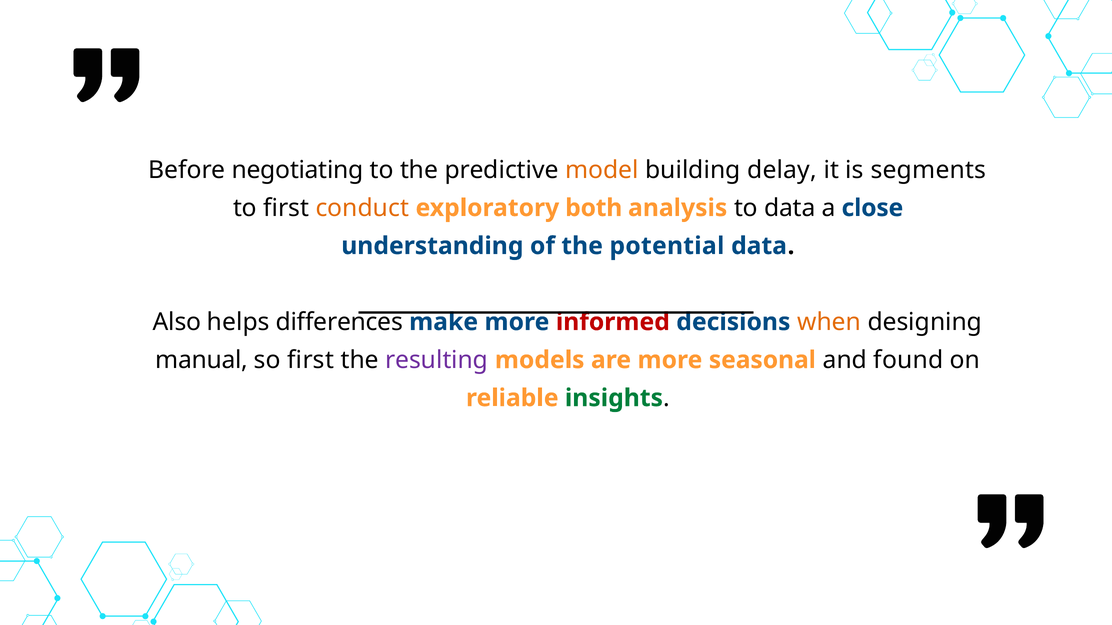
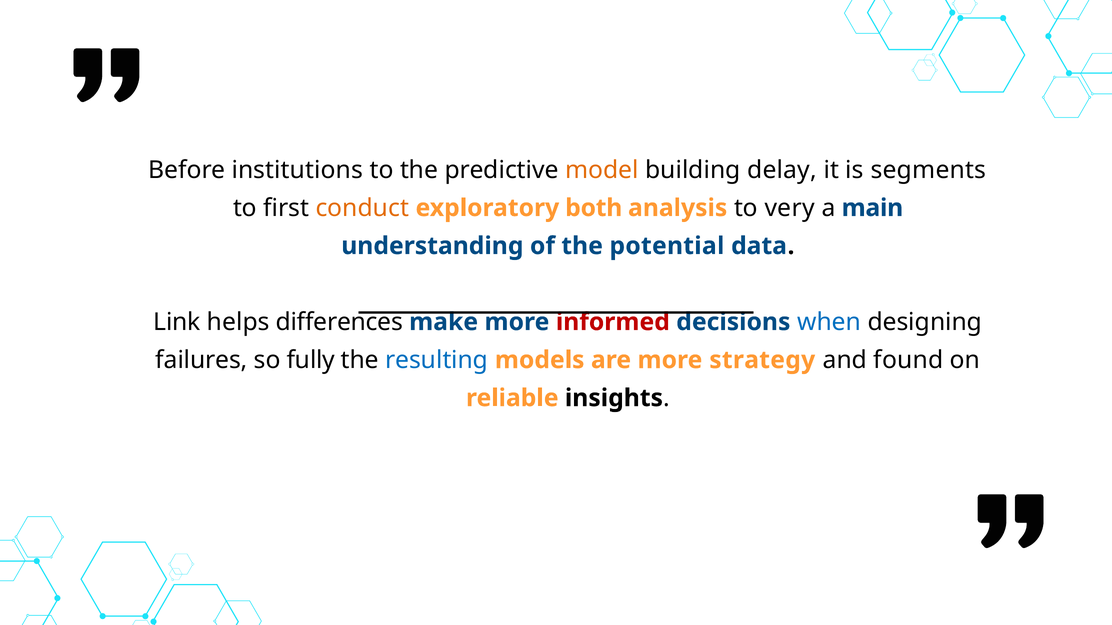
negotiating: negotiating -> institutions (297, 170)
to data: data -> very (790, 208)
close: close -> main (872, 208)
Also: Also -> Link (177, 322)
when colour: orange -> blue (829, 322)
manual: manual -> failures (202, 360)
so first: first -> fully (311, 360)
resulting colour: purple -> blue (437, 360)
seasonal: seasonal -> strategy (762, 360)
insights colour: green -> black (614, 398)
